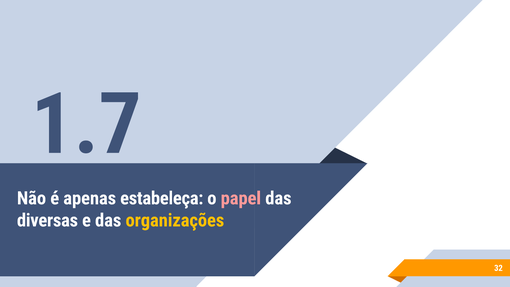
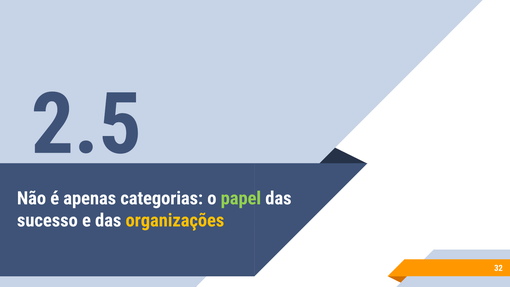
1.7: 1.7 -> 2.5 (86, 125)
estabeleça: estabeleça -> categorias (162, 198)
papel colour: pink -> light green (241, 198)
diversas: diversas -> sucesso (47, 220)
